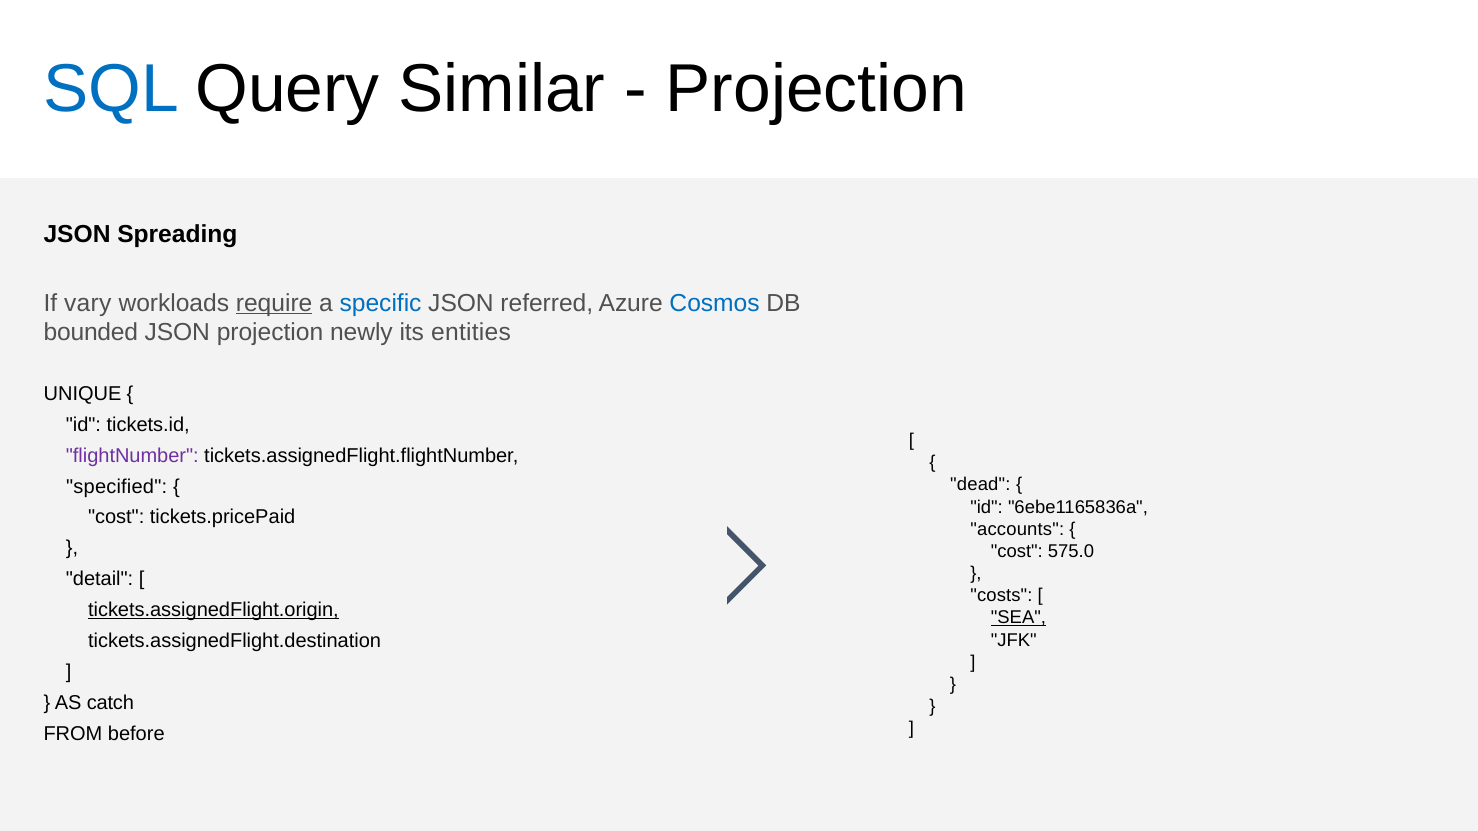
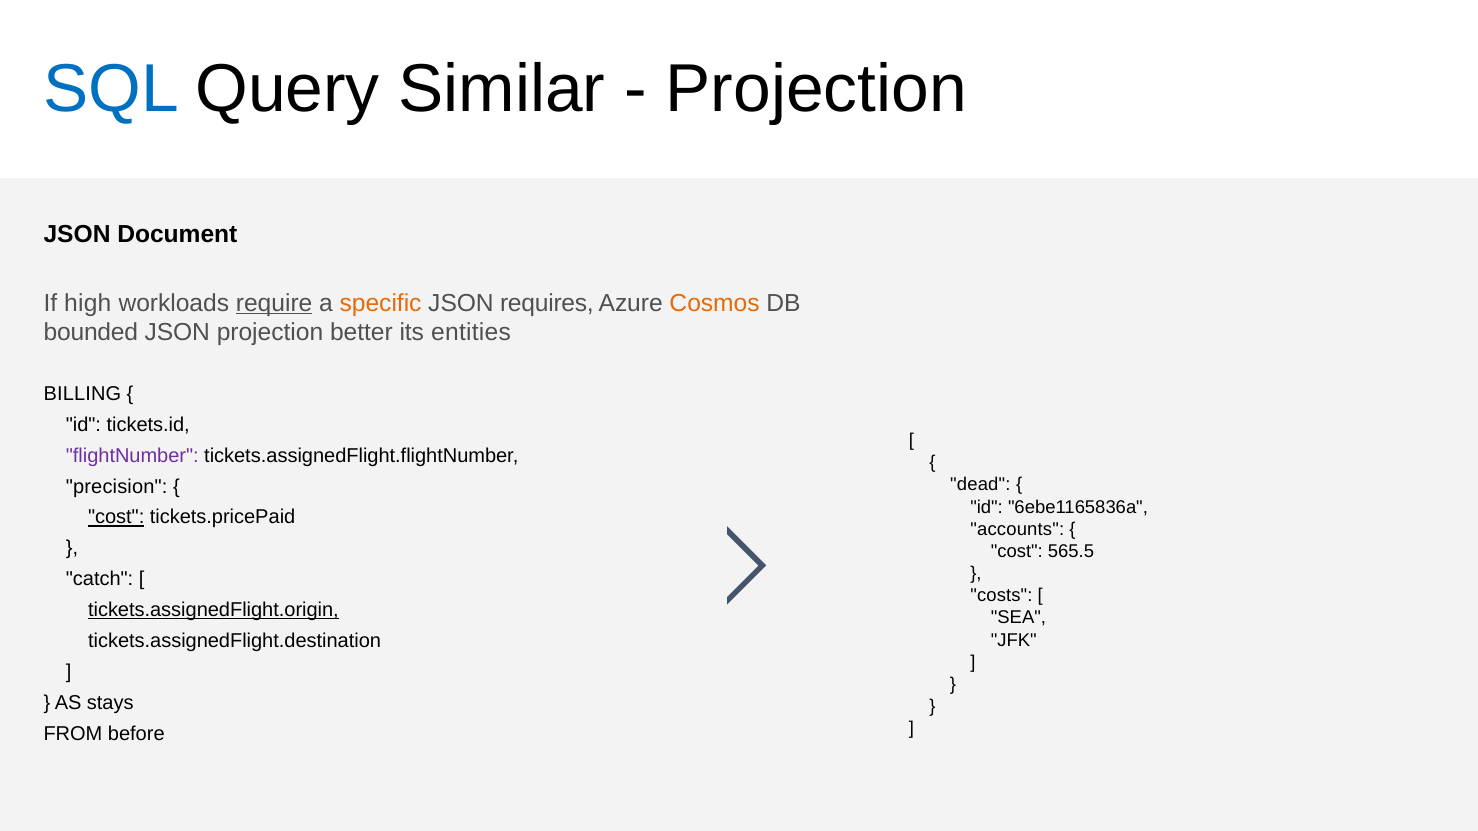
Spreading: Spreading -> Document (177, 234)
vary: vary -> high (88, 303)
specific colour: blue -> orange (381, 303)
referred: referred -> requires (547, 303)
Cosmos colour: blue -> orange (715, 303)
newly: newly -> better (361, 333)
UNIQUE: UNIQUE -> BILLING (83, 394)
specified: specified -> precision (117, 487)
cost underline: none -> present (116, 518)
575.0: 575.0 -> 565.5 (1071, 552)
detail: detail -> catch (100, 579)
SEA underline: present -> none (1018, 618)
catch: catch -> stays (110, 703)
